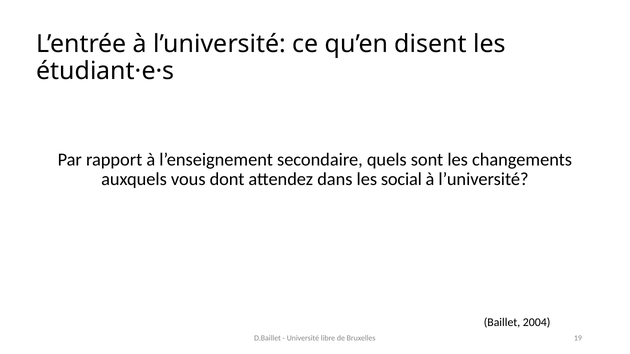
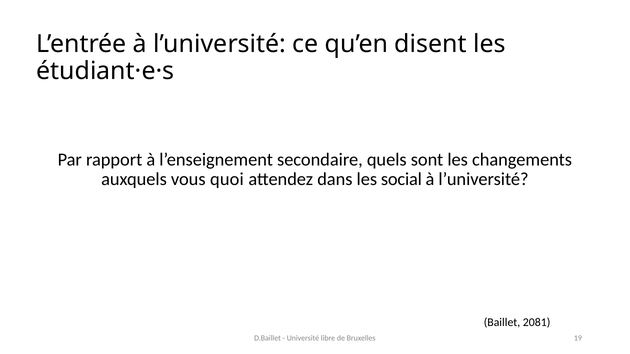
dont: dont -> quoi (227, 180)
2004: 2004 -> 2081 (537, 323)
